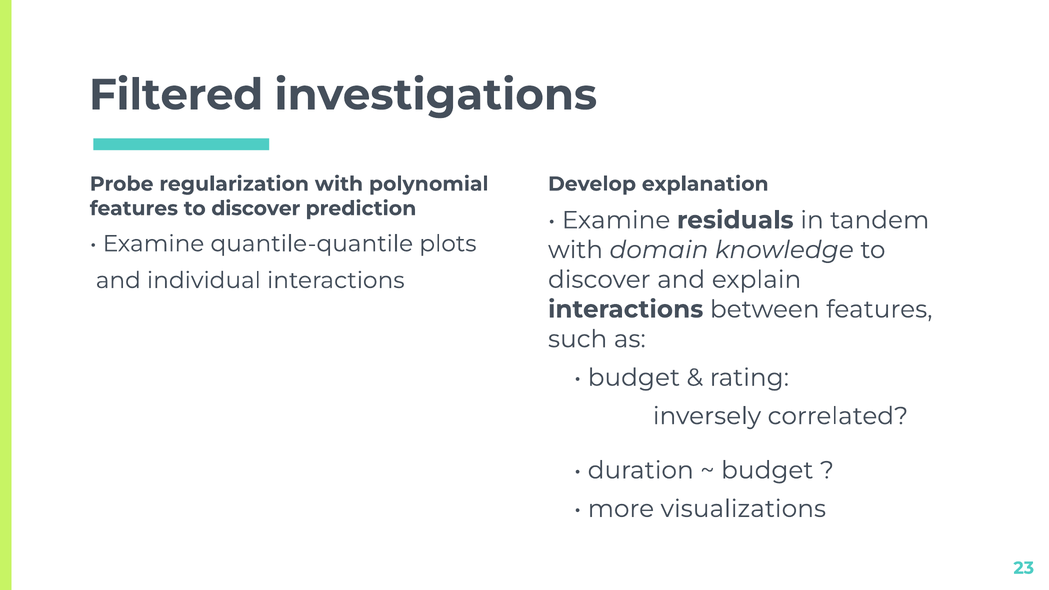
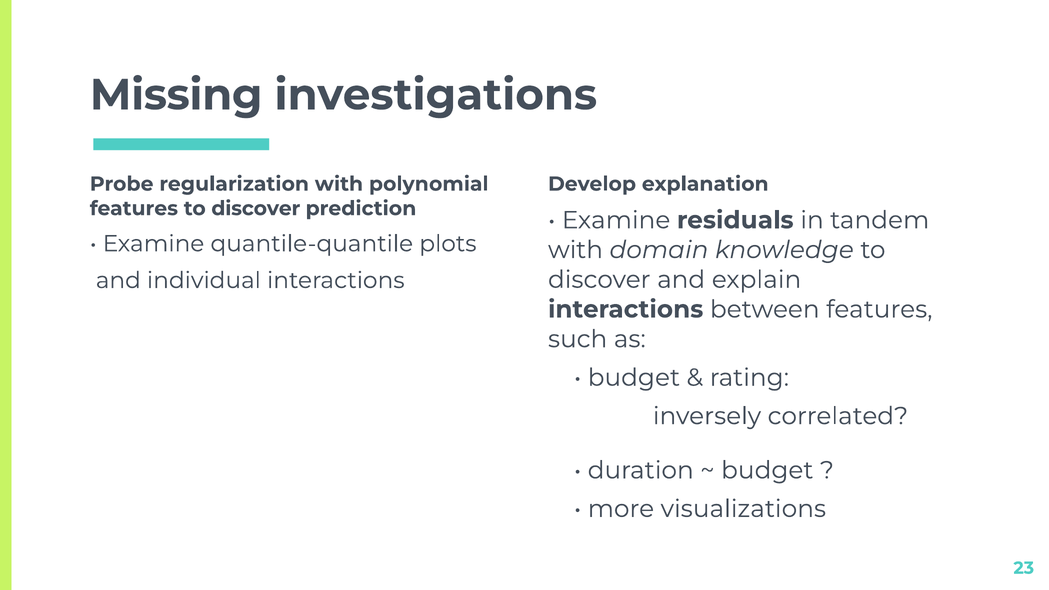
Filtered: Filtered -> Missing (176, 95)
